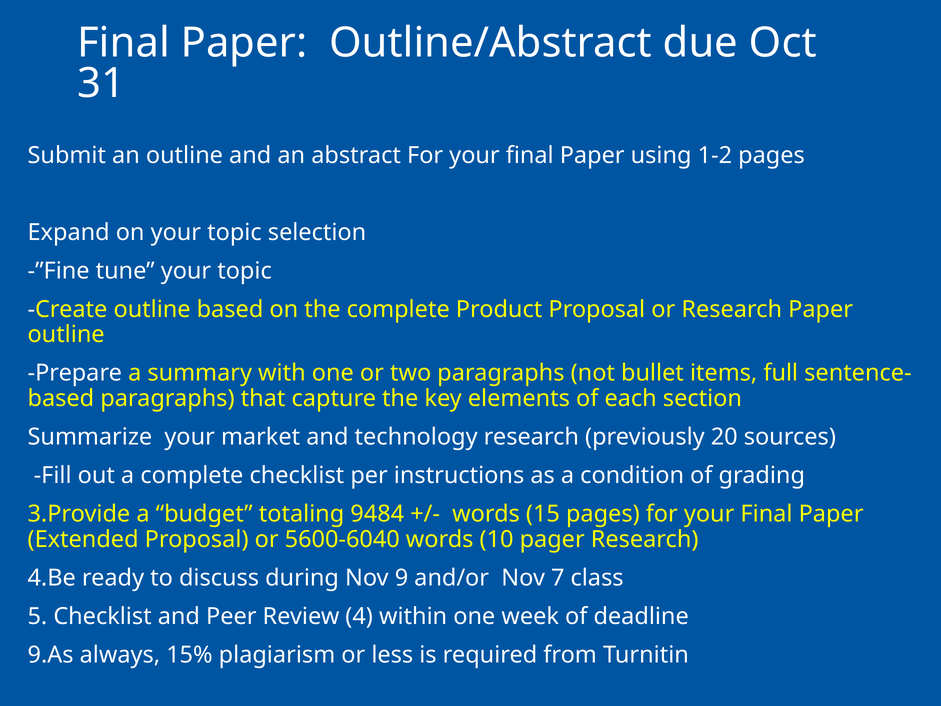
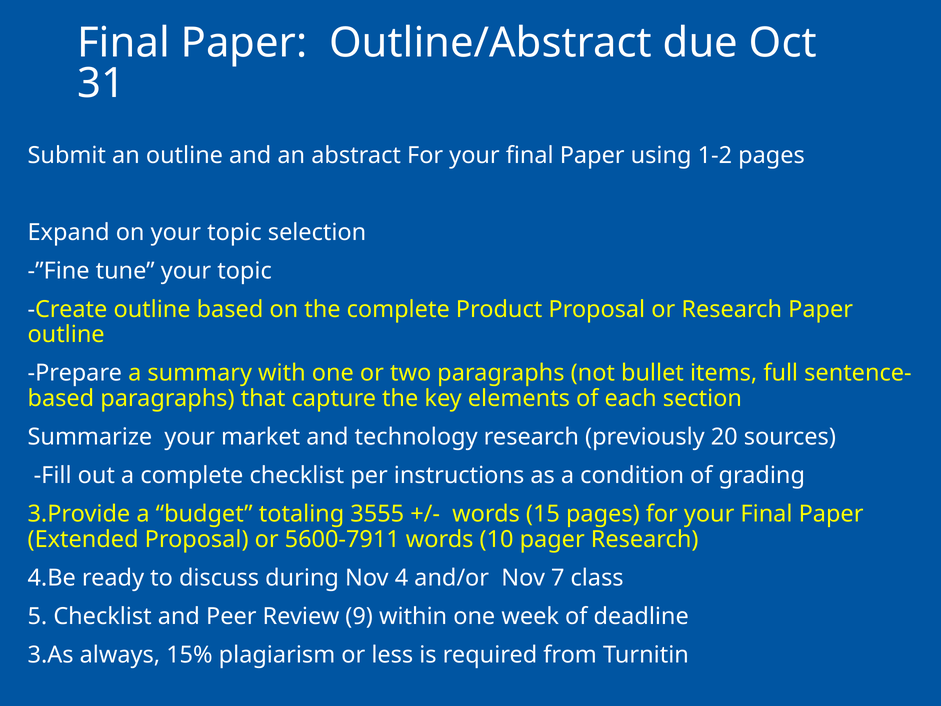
9484: 9484 -> 3555 (377, 514)
5600-6040: 5600-6040 -> 5600-7911 (342, 539)
9: 9 -> 4 (402, 578)
4: 4 -> 9 (359, 616)
9.As: 9.As -> 3.As (51, 655)
